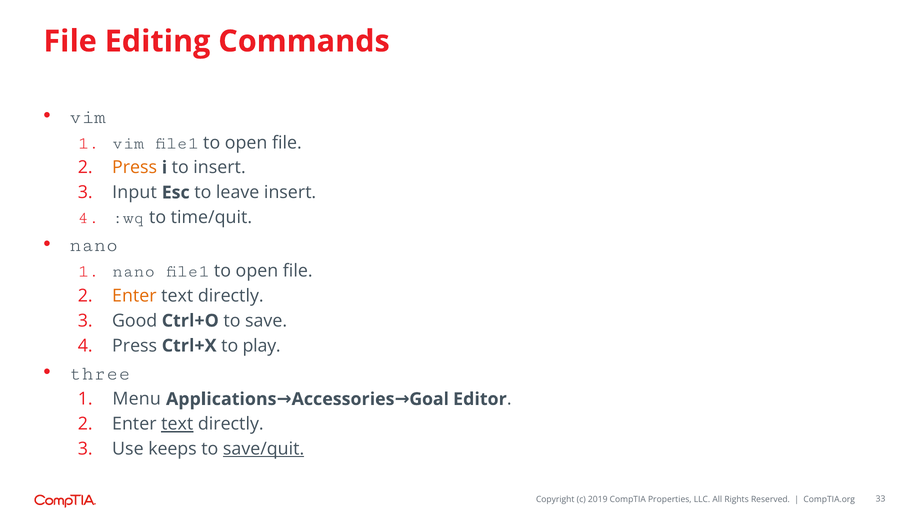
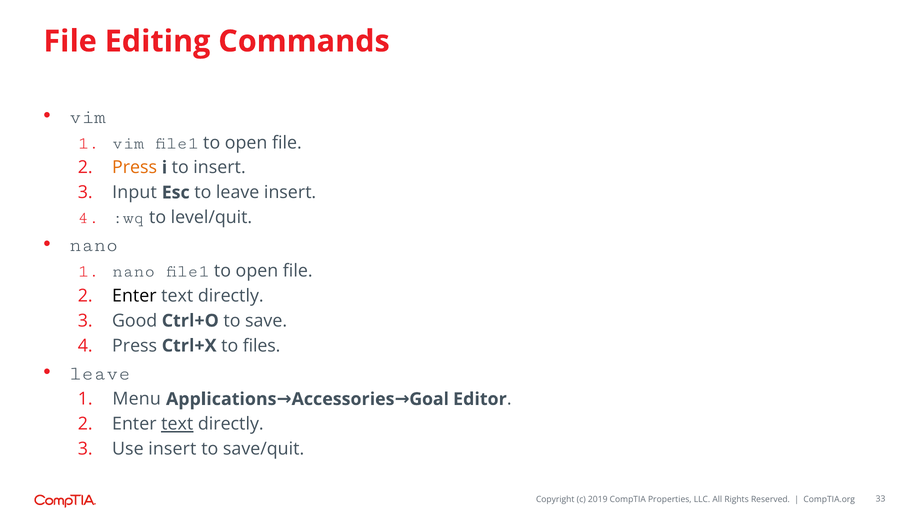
time/quit: time/quit -> level/quit (211, 218)
Enter colour: orange -> black (134, 296)
play: play -> files (262, 346)
three: three -> leave (100, 373)
Use keeps: keeps -> insert (172, 449)
save/quit underline: present -> none (264, 449)
